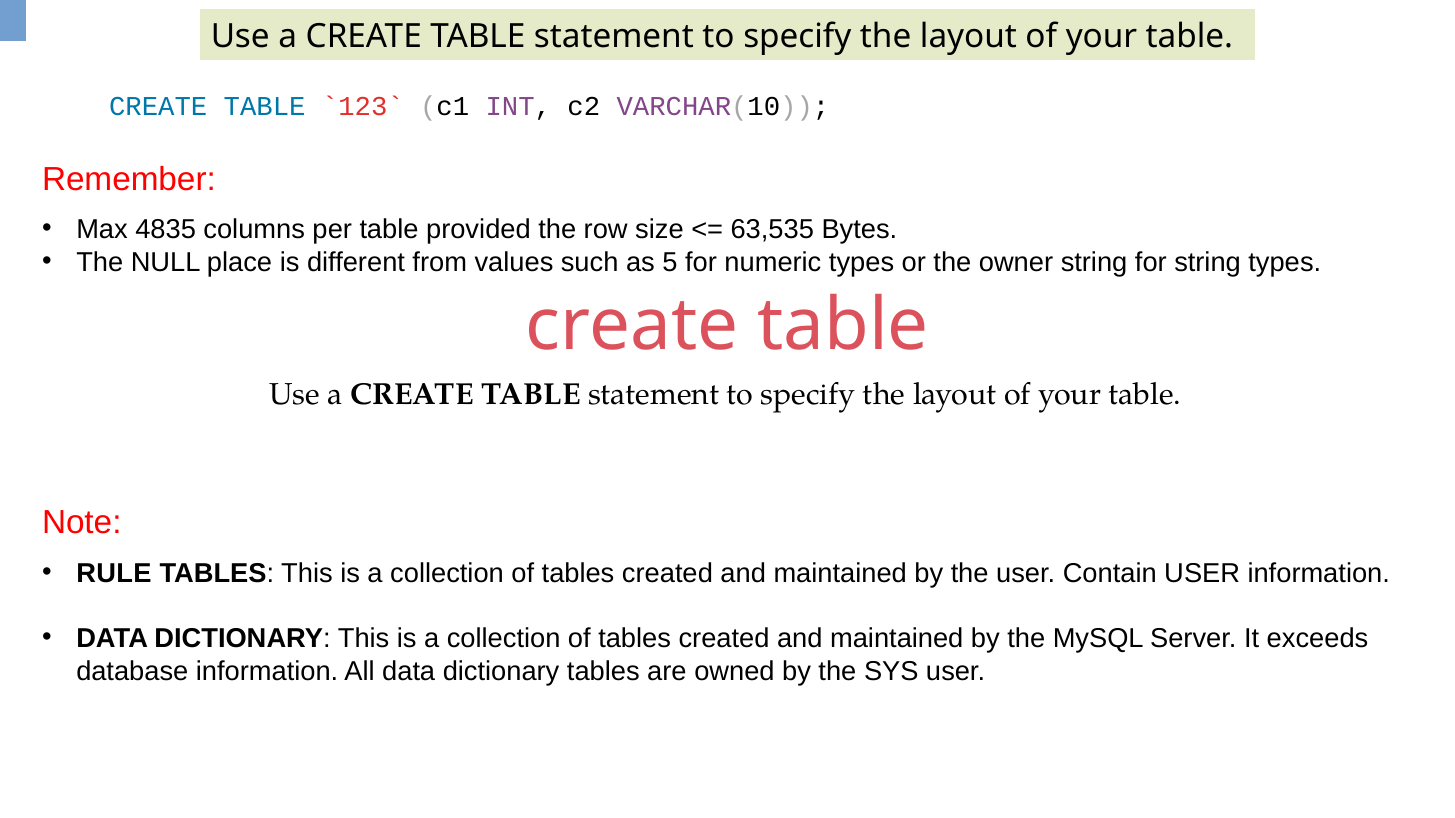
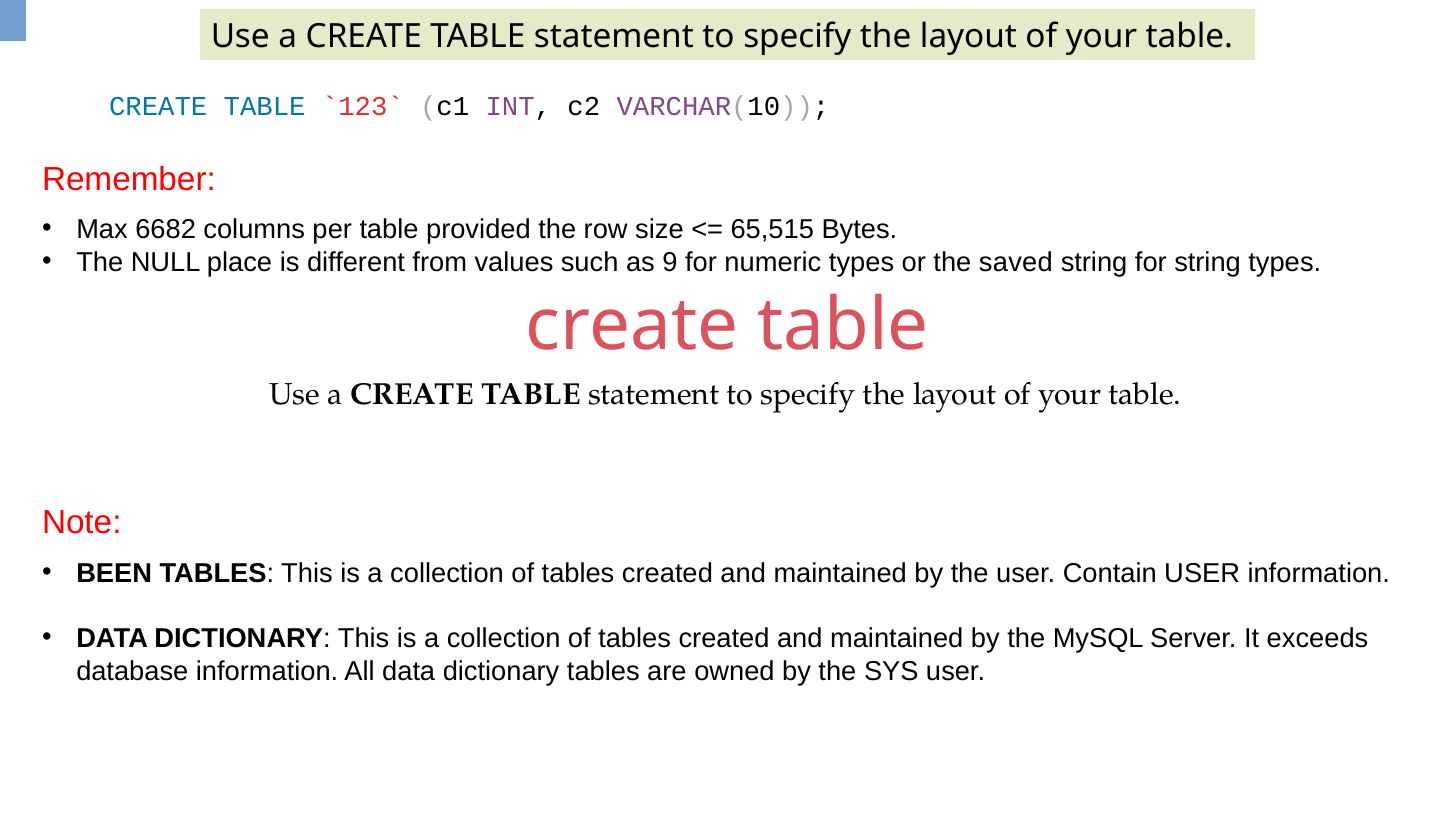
4835: 4835 -> 6682 (166, 230)
63,535: 63,535 -> 65,515 (772, 230)
5: 5 -> 9 (670, 262)
owner: owner -> saved (1016, 262)
RULE: RULE -> BEEN (114, 573)
